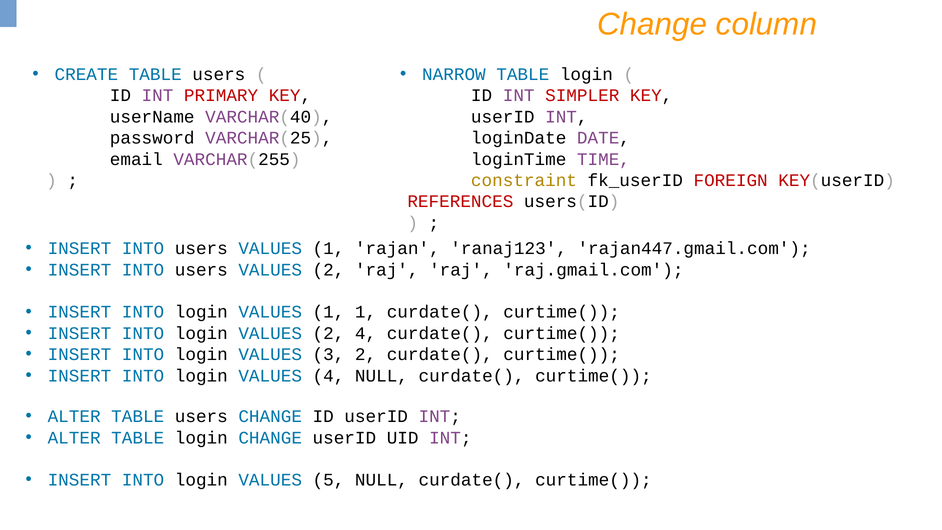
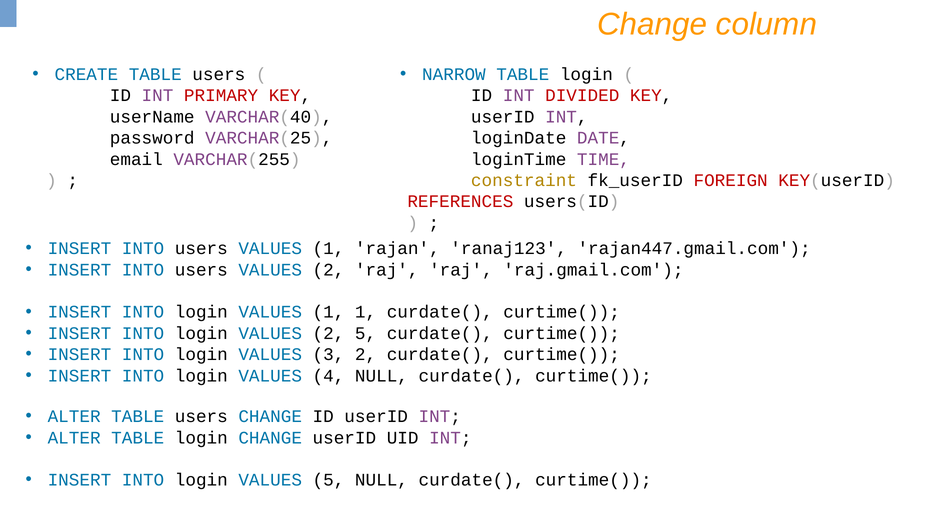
SIMPLER: SIMPLER -> DIVIDED (582, 96)
2 4: 4 -> 5 (366, 333)
